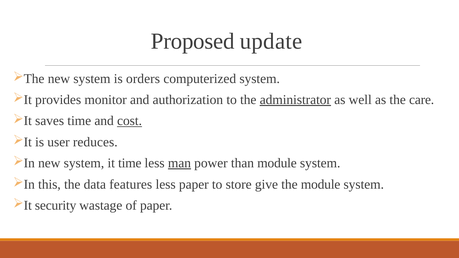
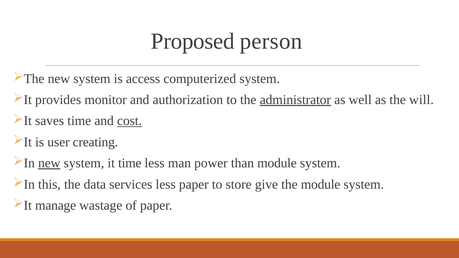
update: update -> person (271, 41)
orders: orders -> access (143, 79)
care: care -> will (422, 100)
reduces: reduces -> creating (95, 142)
new underline: none -> present (49, 163)
man underline: present -> none (179, 163)
features: features -> services (131, 184)
security: security -> manage (56, 206)
